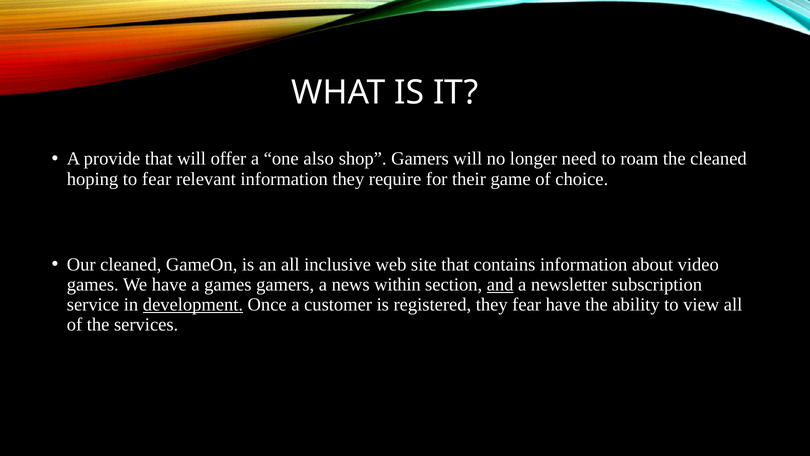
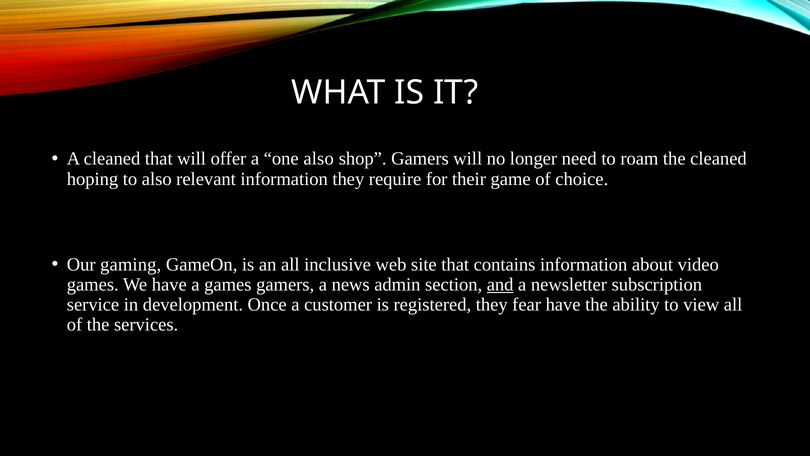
A provide: provide -> cleaned (112, 159)
to fear: fear -> also (157, 179)
Our cleaned: cleaned -> gaming (131, 264)
within: within -> admin (397, 284)
development underline: present -> none (193, 304)
